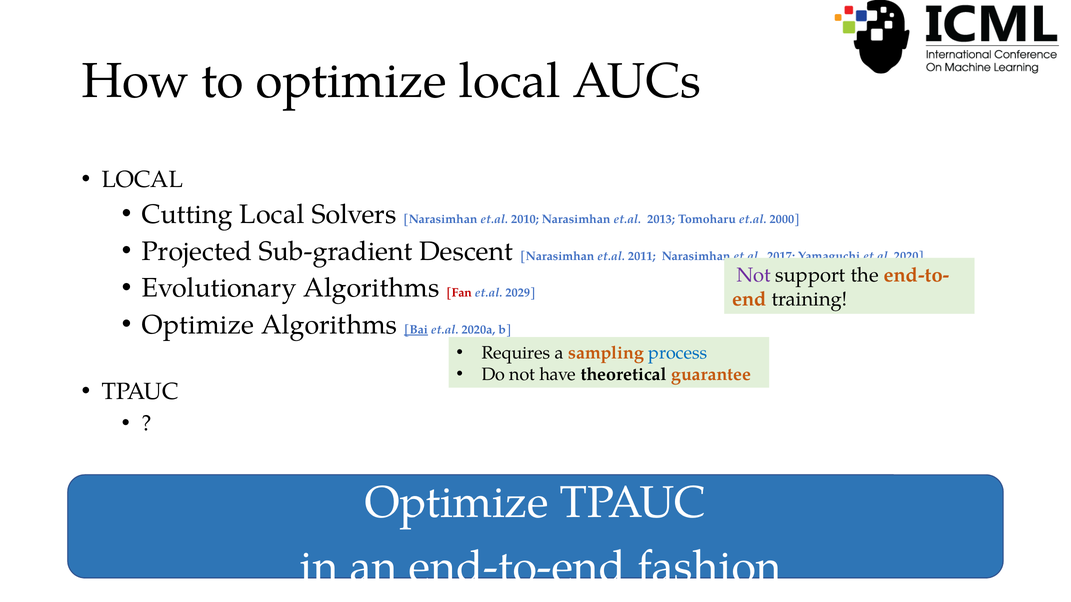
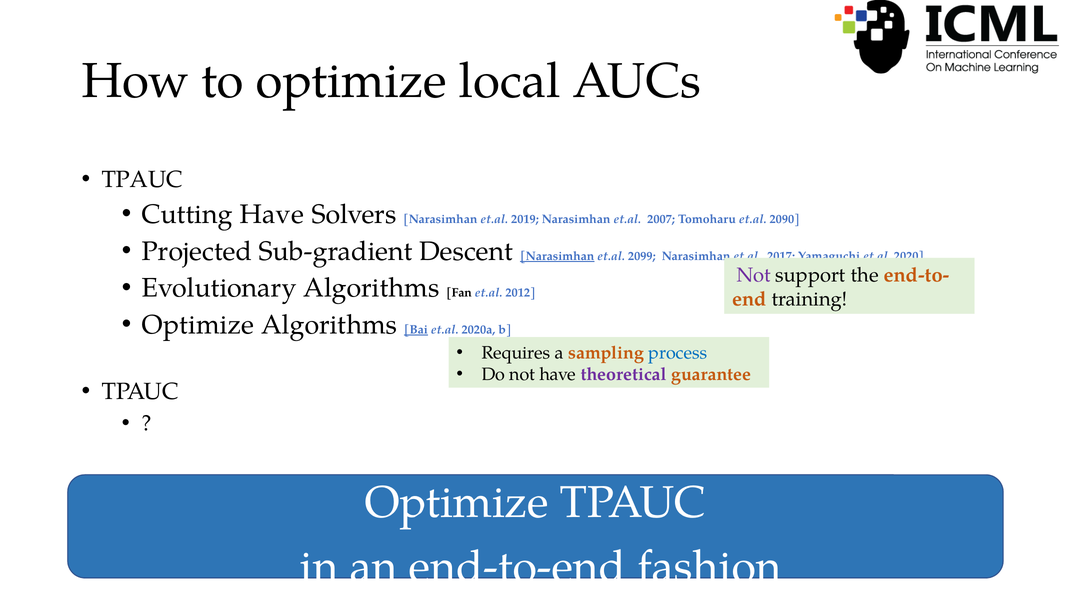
LOCAL: LOCAL -> TPAUC (142, 180)
Cutting Local: Local -> Have (272, 215)
2010: 2010 -> 2019 (525, 220)
2013: 2013 -> 2007 (661, 220)
2000: 2000 -> 2090 (785, 220)
Narasimhan underline: none -> present (557, 256)
2011: 2011 -> 2099 (642, 256)
Fan colour: red -> black (459, 293)
2029: 2029 -> 2012 (521, 293)
theoretical colour: black -> purple (624, 375)
